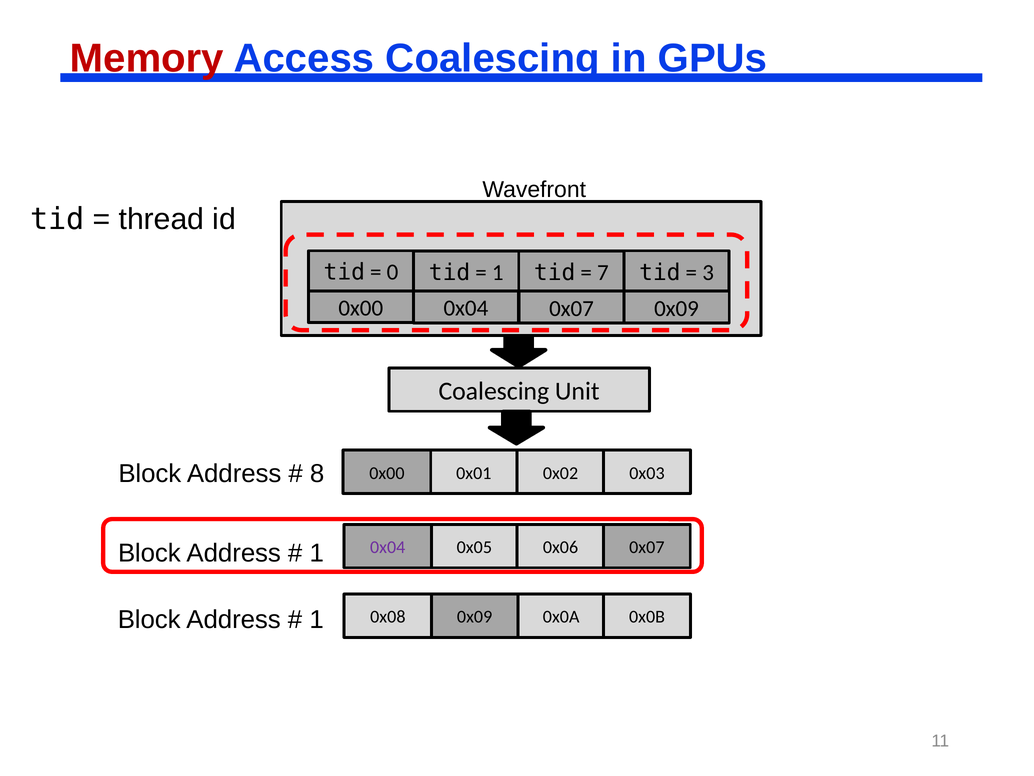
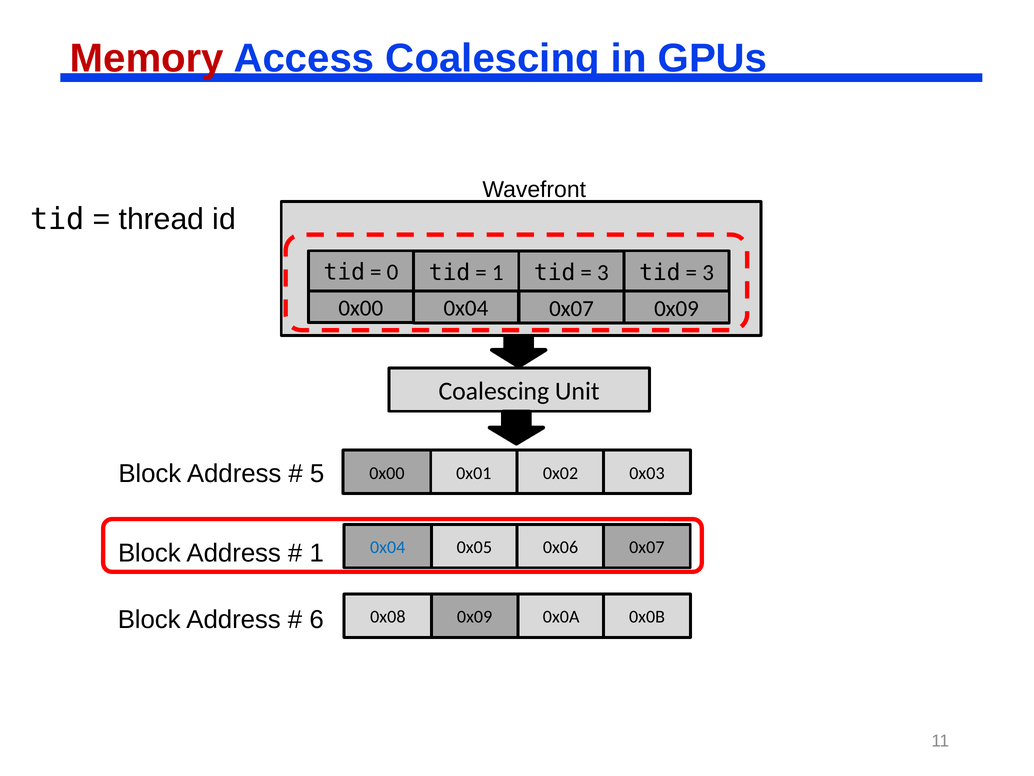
7: 7 -> 3 (603, 272)
8: 8 -> 5 (317, 474)
0x04 colour: purple -> blue (388, 547)
1: 1 -> 6 (317, 619)
